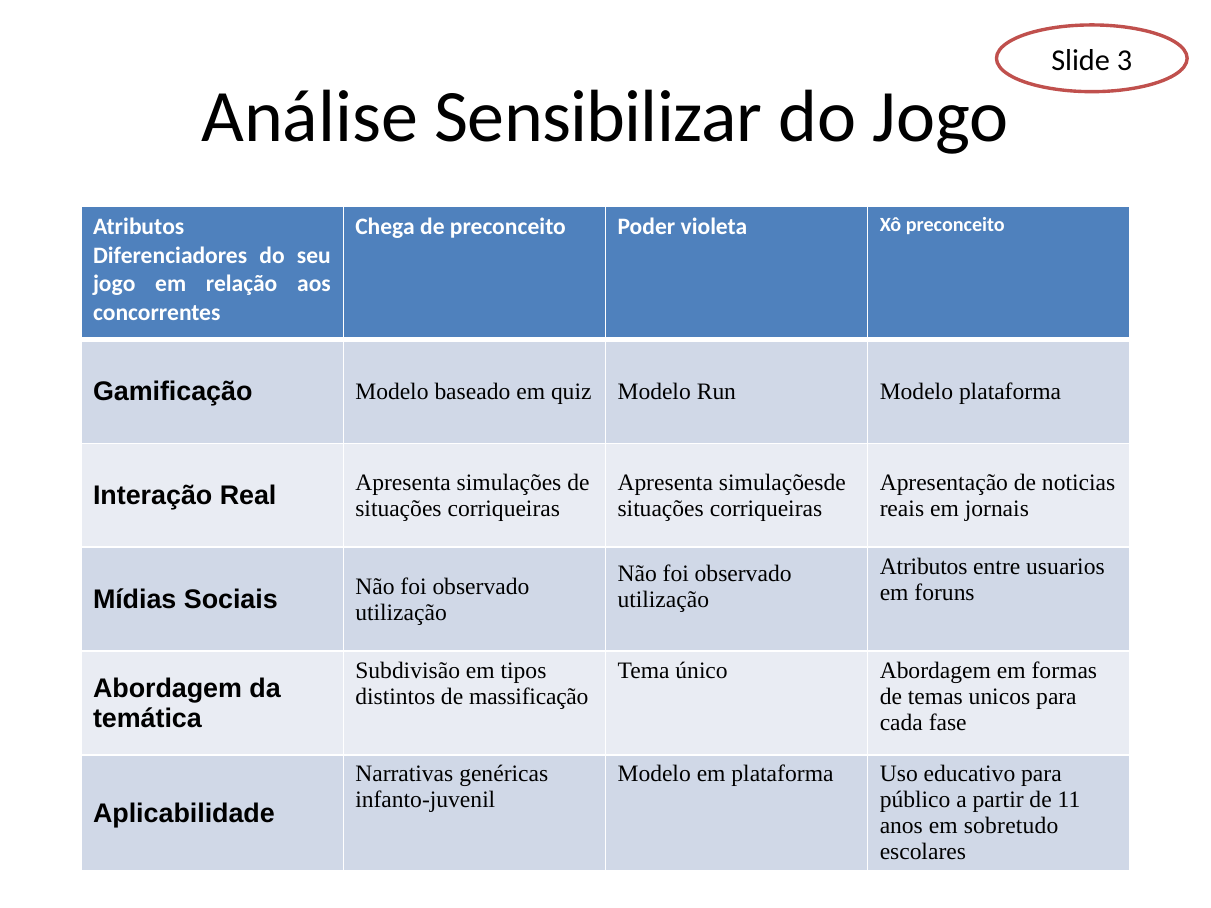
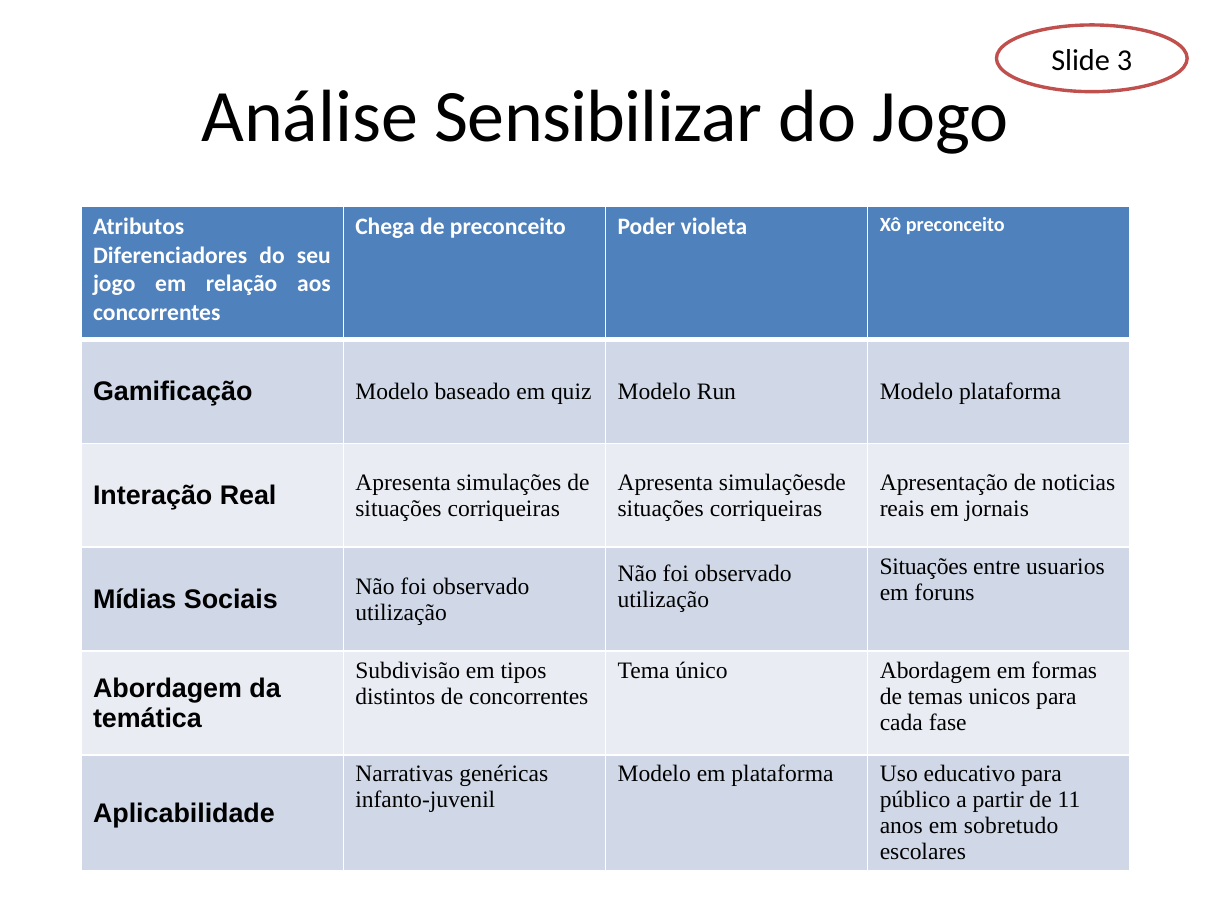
Atributos: Atributos -> Situações (924, 567)
de massificação: massificação -> concorrentes (529, 696)
